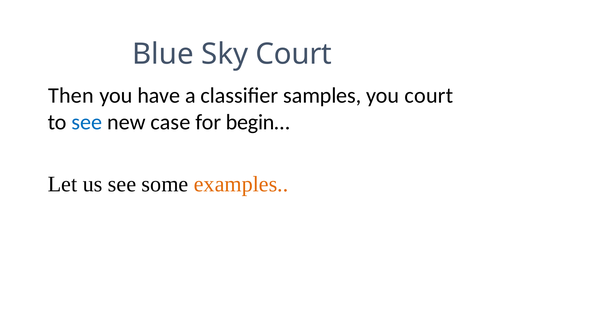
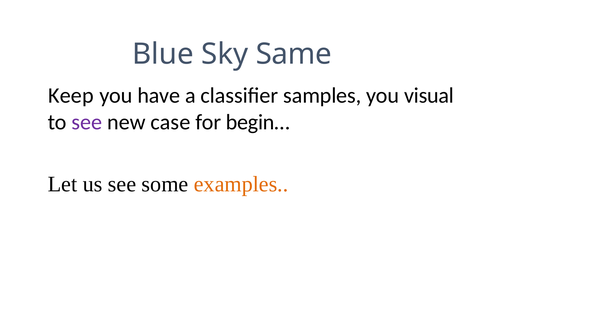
Sky Court: Court -> Same (294, 54)
Then: Then -> Keep (71, 96)
you court: court -> visual (429, 96)
see colour: blue -> purple (87, 122)
